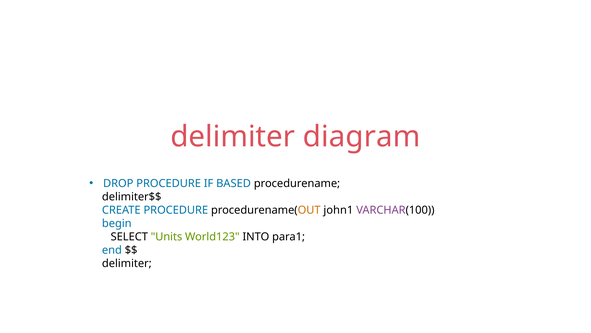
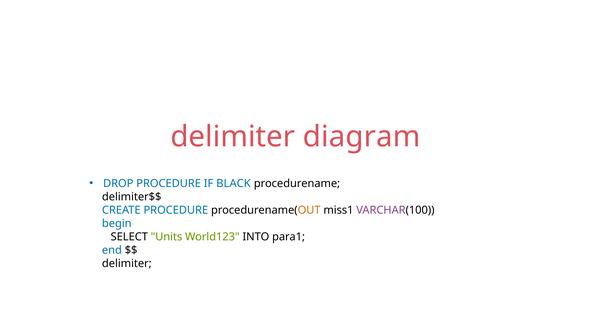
BASED: BASED -> BLACK (233, 183)
john1: john1 -> miss1 (338, 210)
